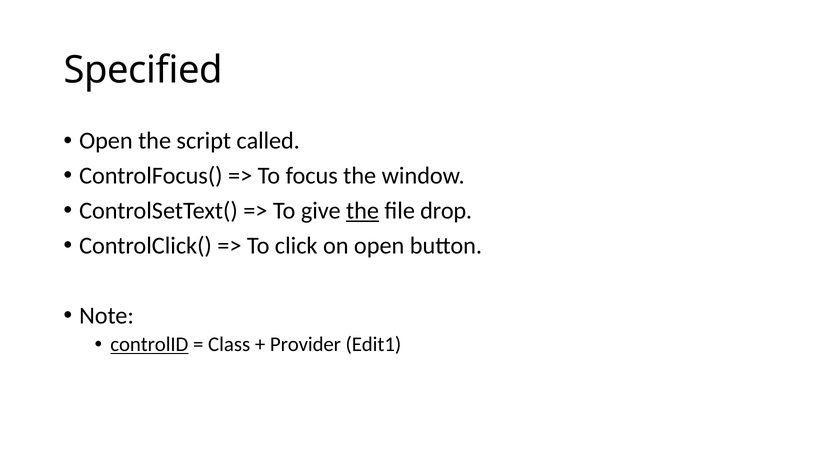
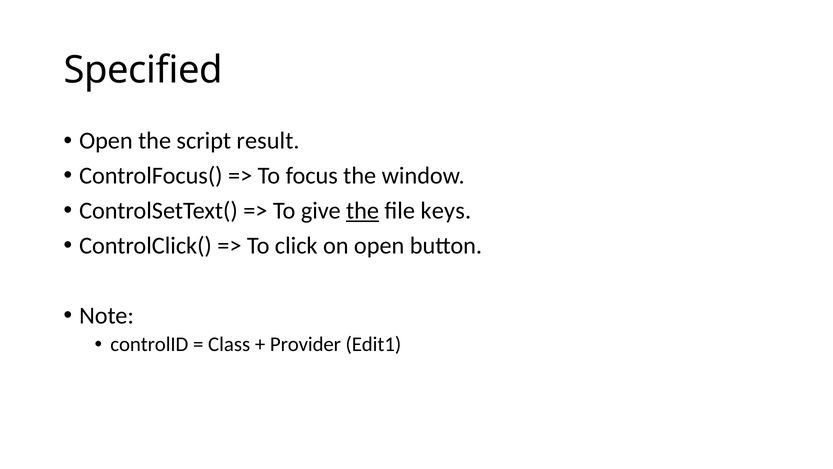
called: called -> result (268, 141)
drop: drop -> keys (446, 211)
controlID underline: present -> none (149, 344)
